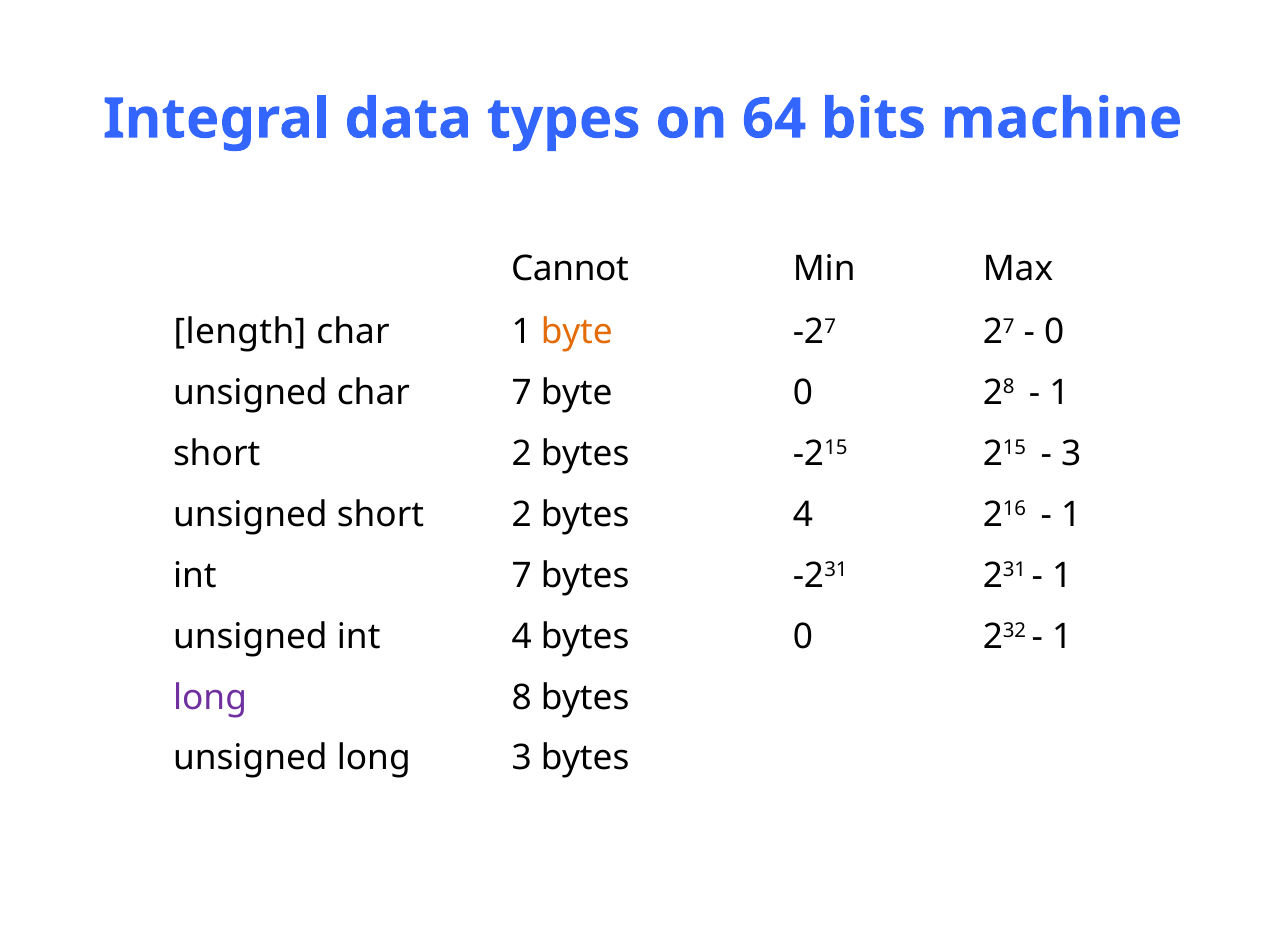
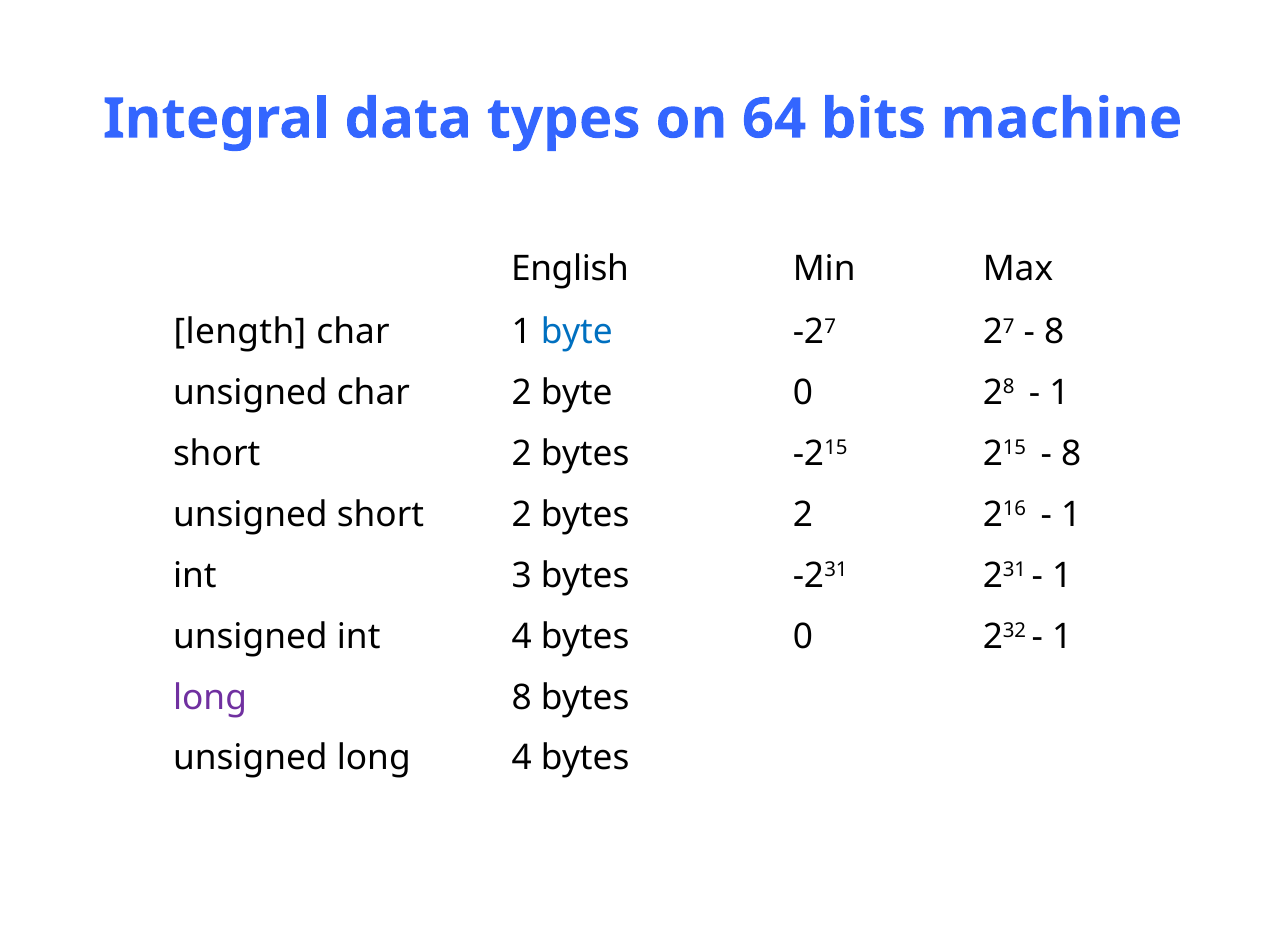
Cannot: Cannot -> English (570, 269)
byte colour: orange -> blue (577, 332)
0: 0 -> 8 (1054, 332)
char 7: 7 -> 2 (522, 393)
3: 3 -> 8 (1071, 454)
bytes 4: 4 -> 2 (803, 515)
int 7: 7 -> 3 (522, 576)
long 3: 3 -> 4 (522, 758)
